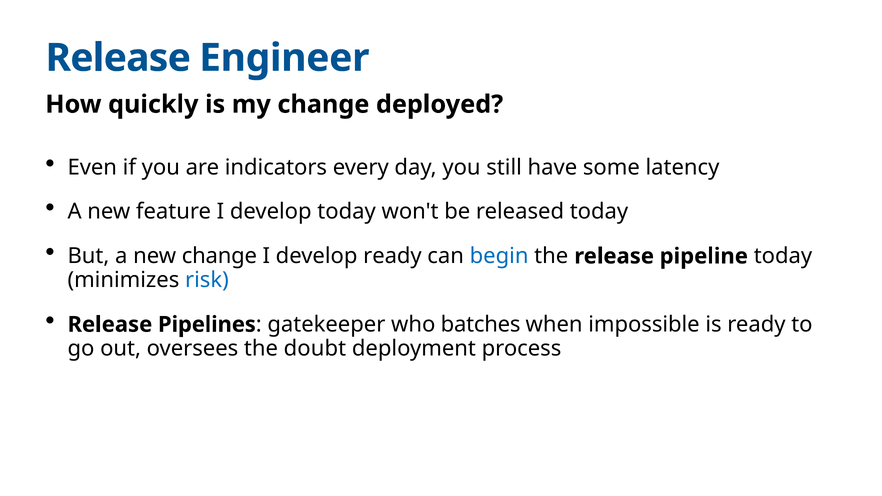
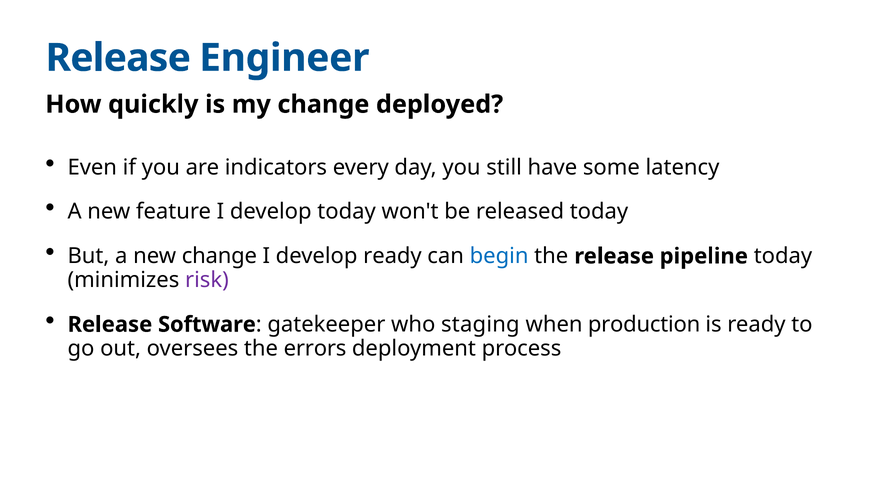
risk colour: blue -> purple (207, 280)
Pipelines: Pipelines -> Software (207, 325)
batches: batches -> staging (480, 325)
impossible: impossible -> production (644, 325)
doubt: doubt -> errors (315, 348)
